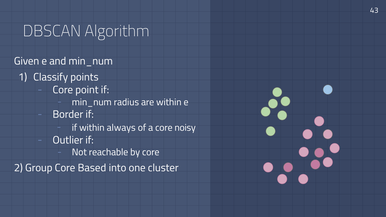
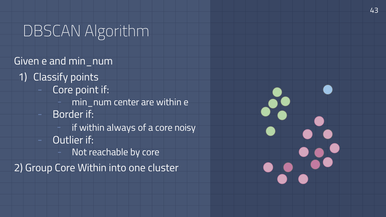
radius: radius -> center (126, 102)
Core Based: Based -> Within (92, 168)
